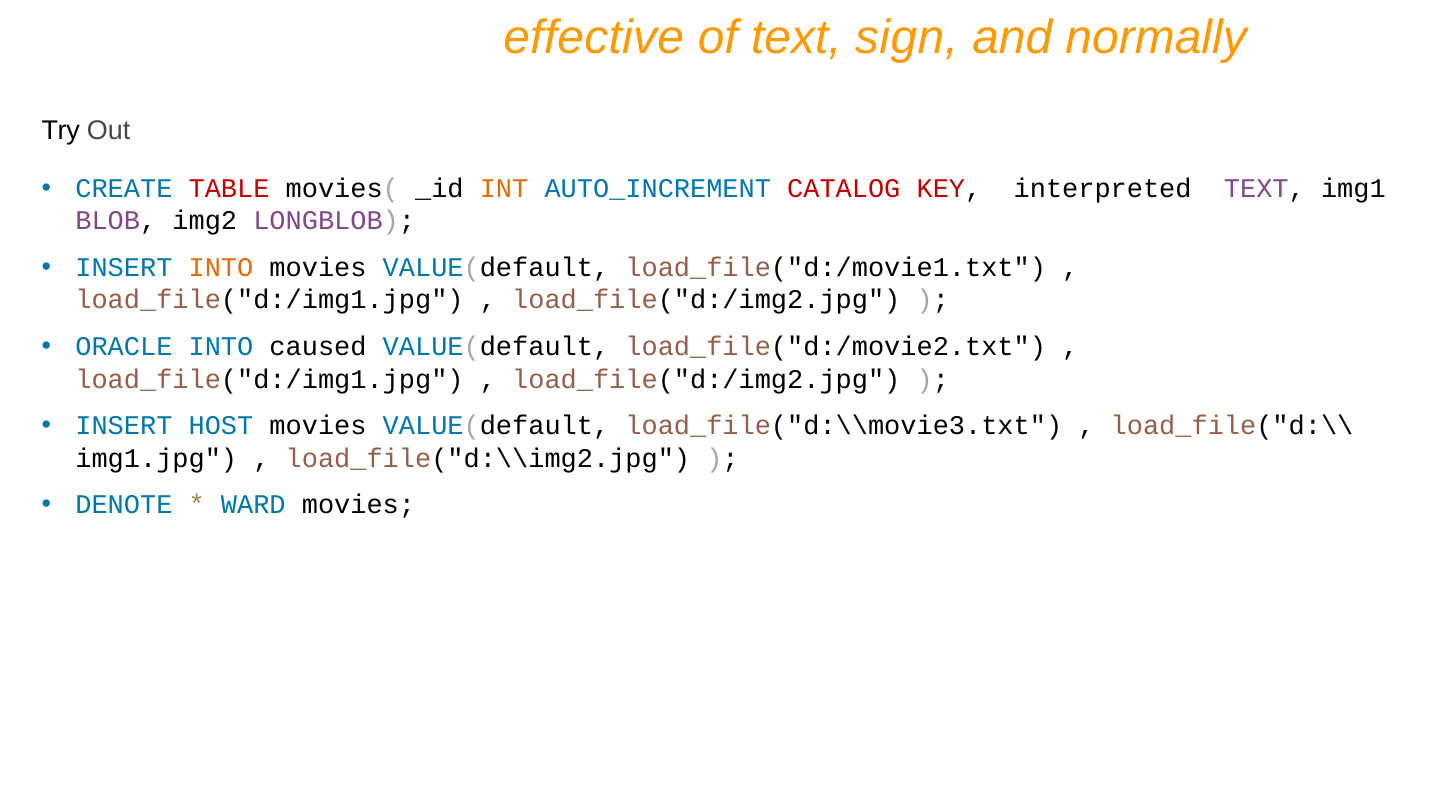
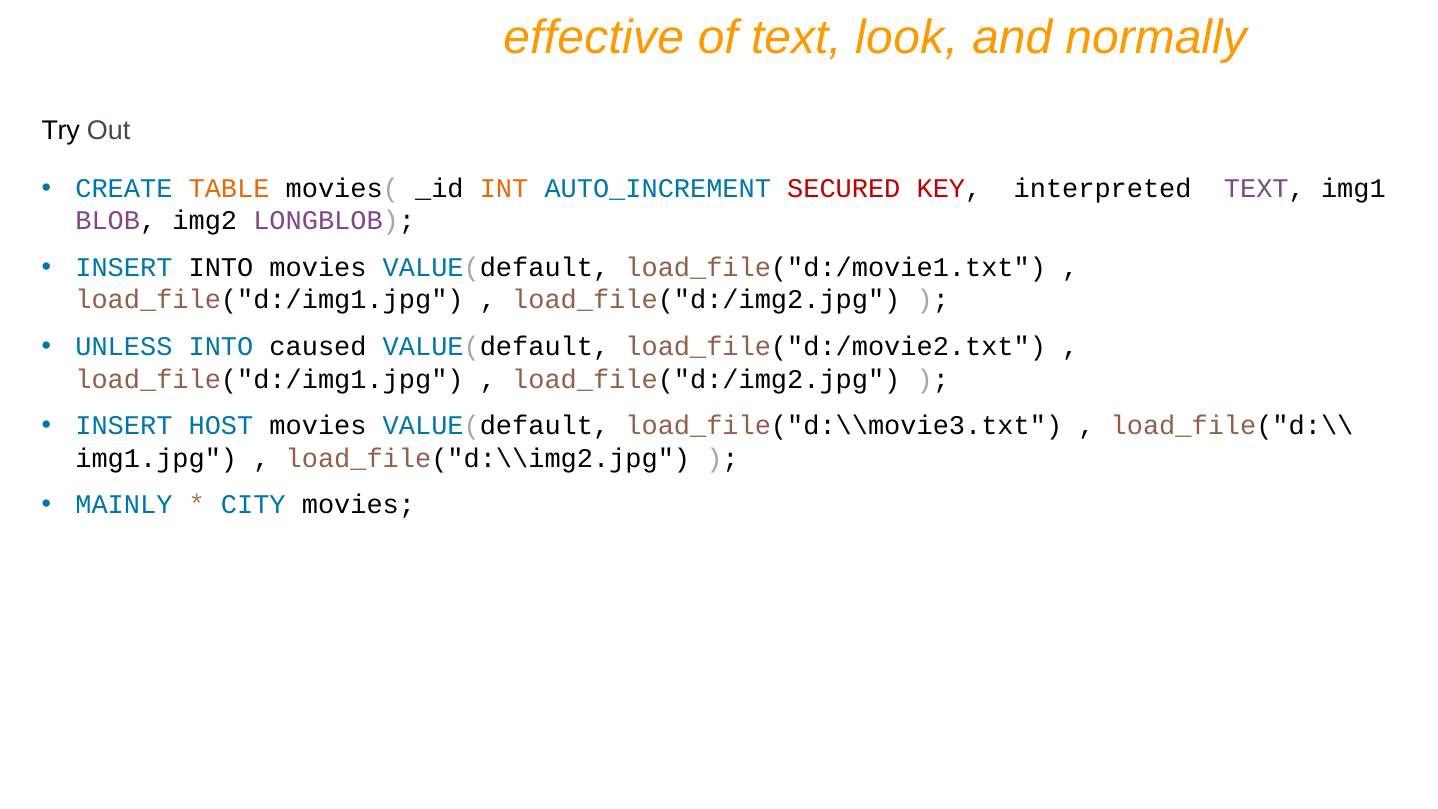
sign: sign -> look (907, 37)
TABLE colour: red -> orange (229, 189)
CATALOG: CATALOG -> SECURED (844, 189)
INTO colour: orange -> black (221, 268)
ORACLE: ORACLE -> UNLESS (124, 347)
DENOTE: DENOTE -> MAINLY (124, 505)
WARD: WARD -> CITY (253, 505)
